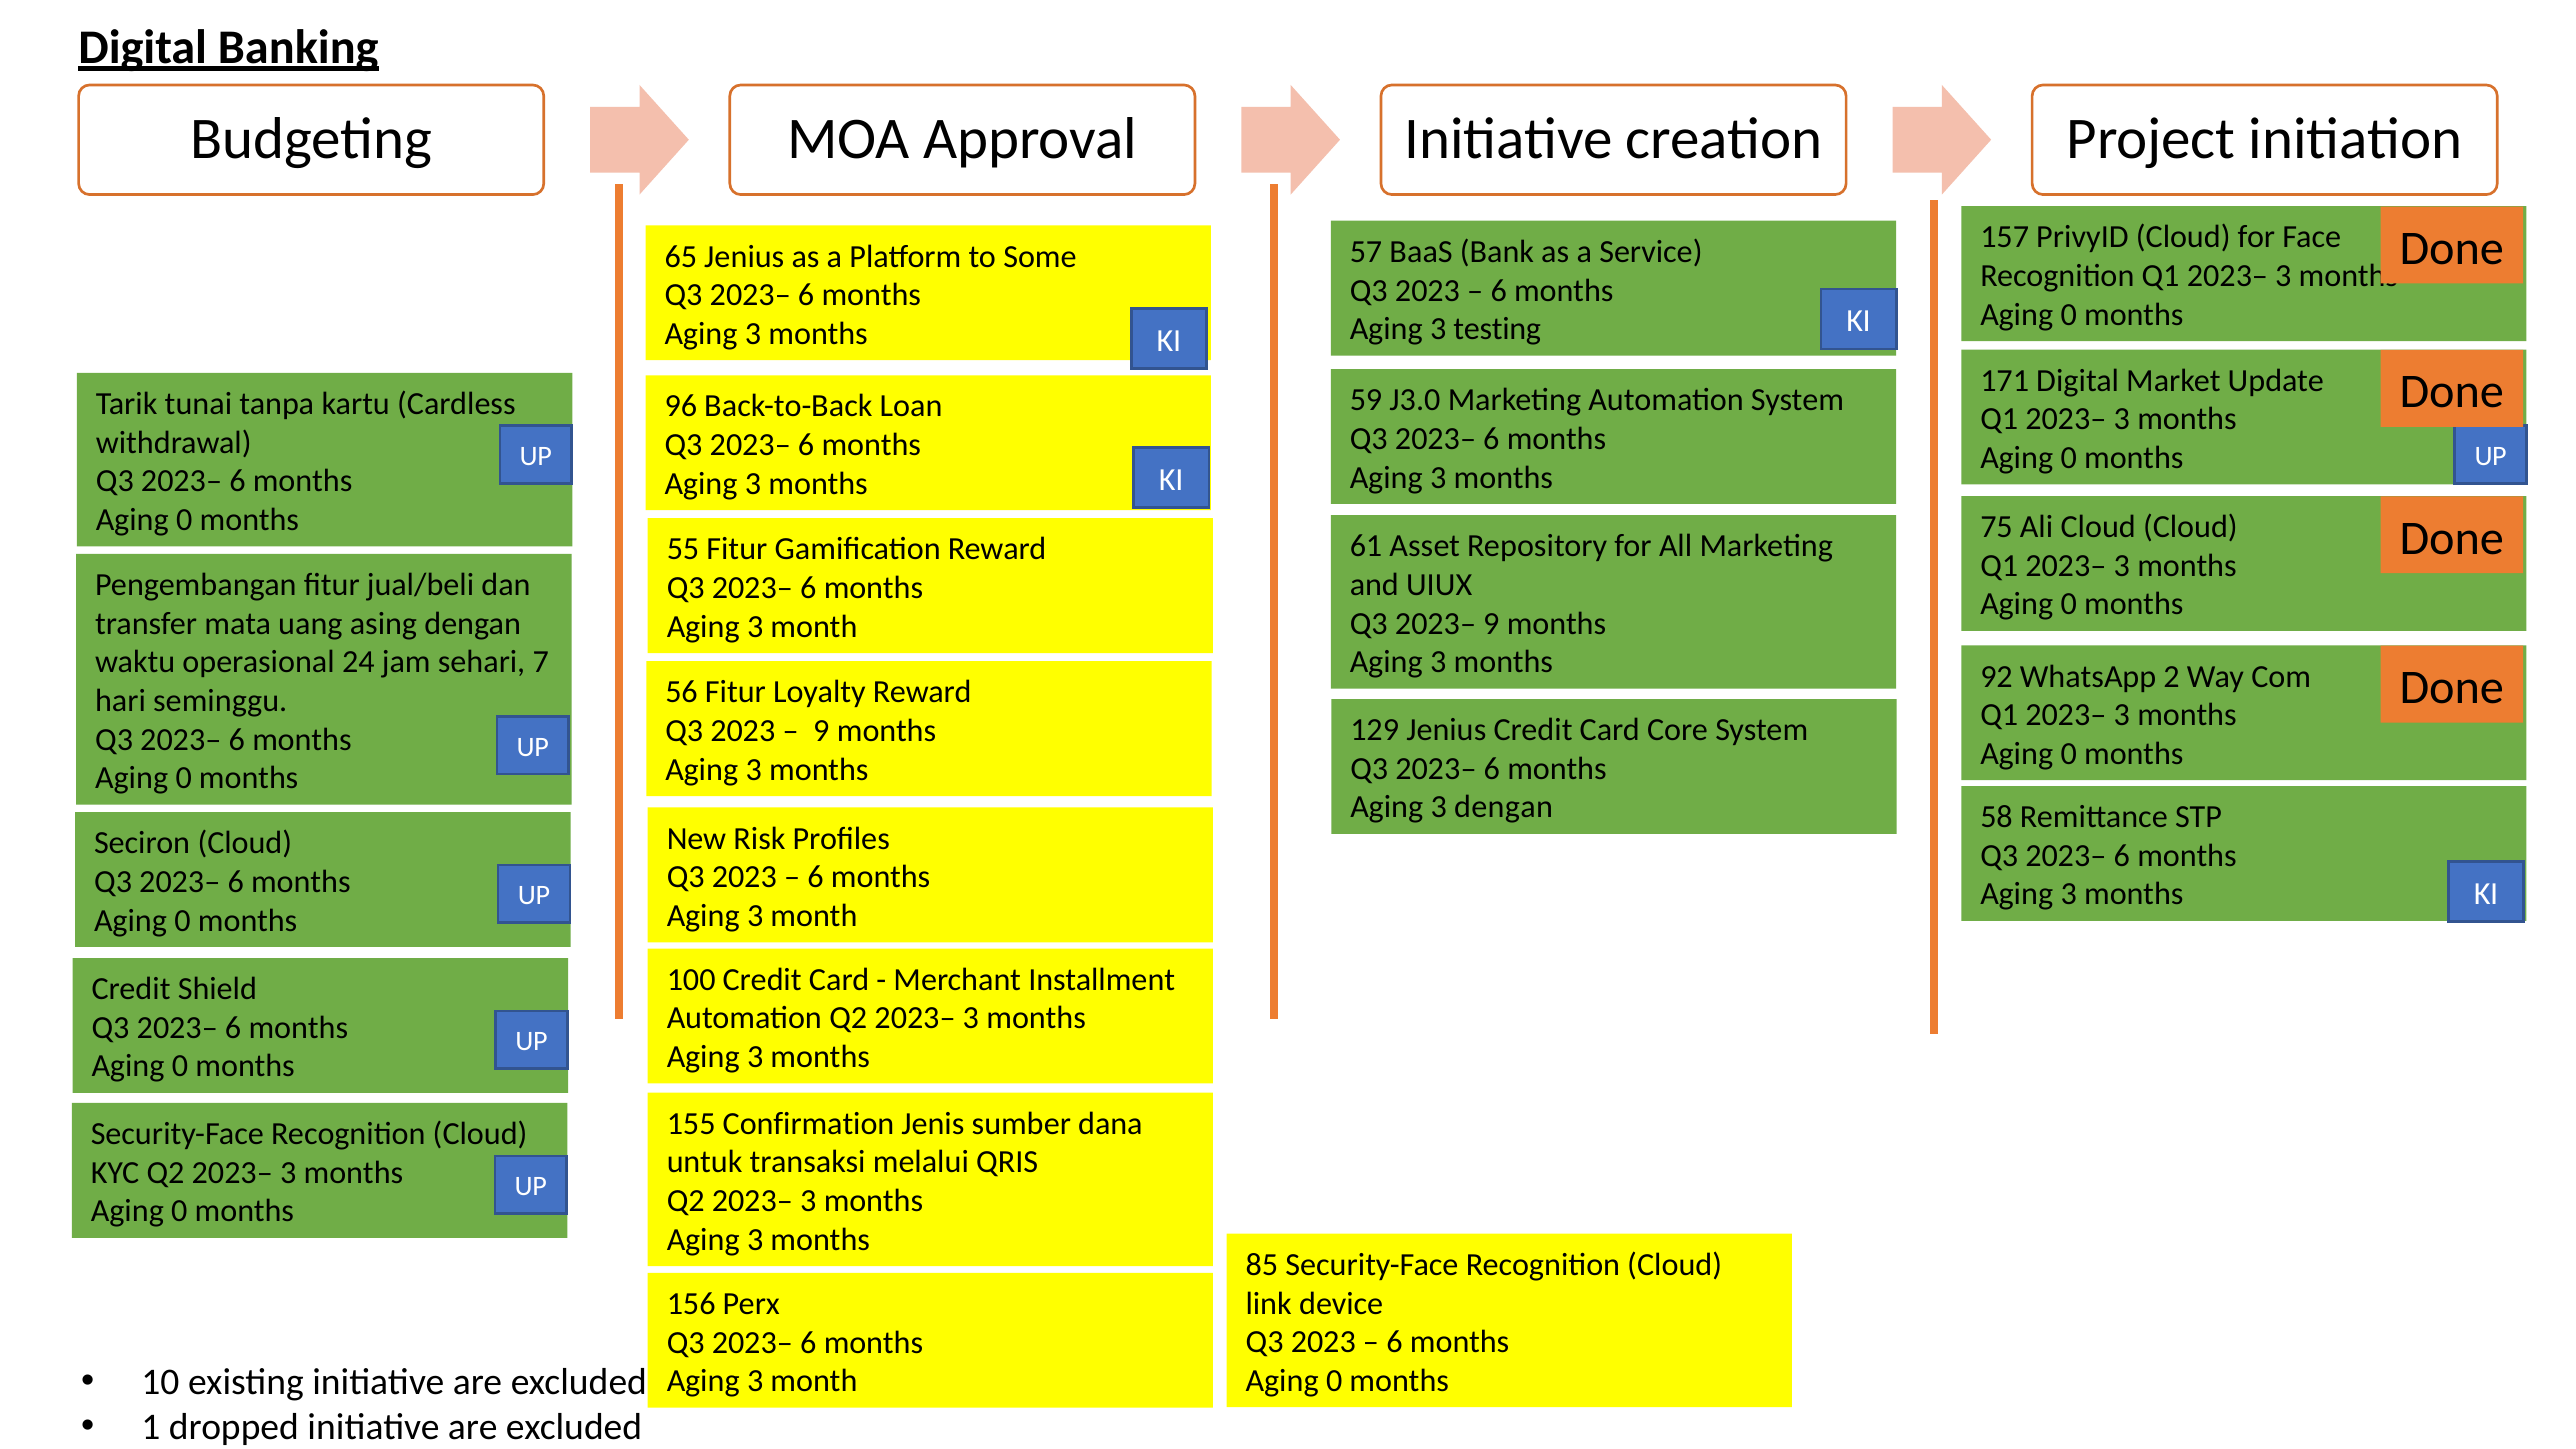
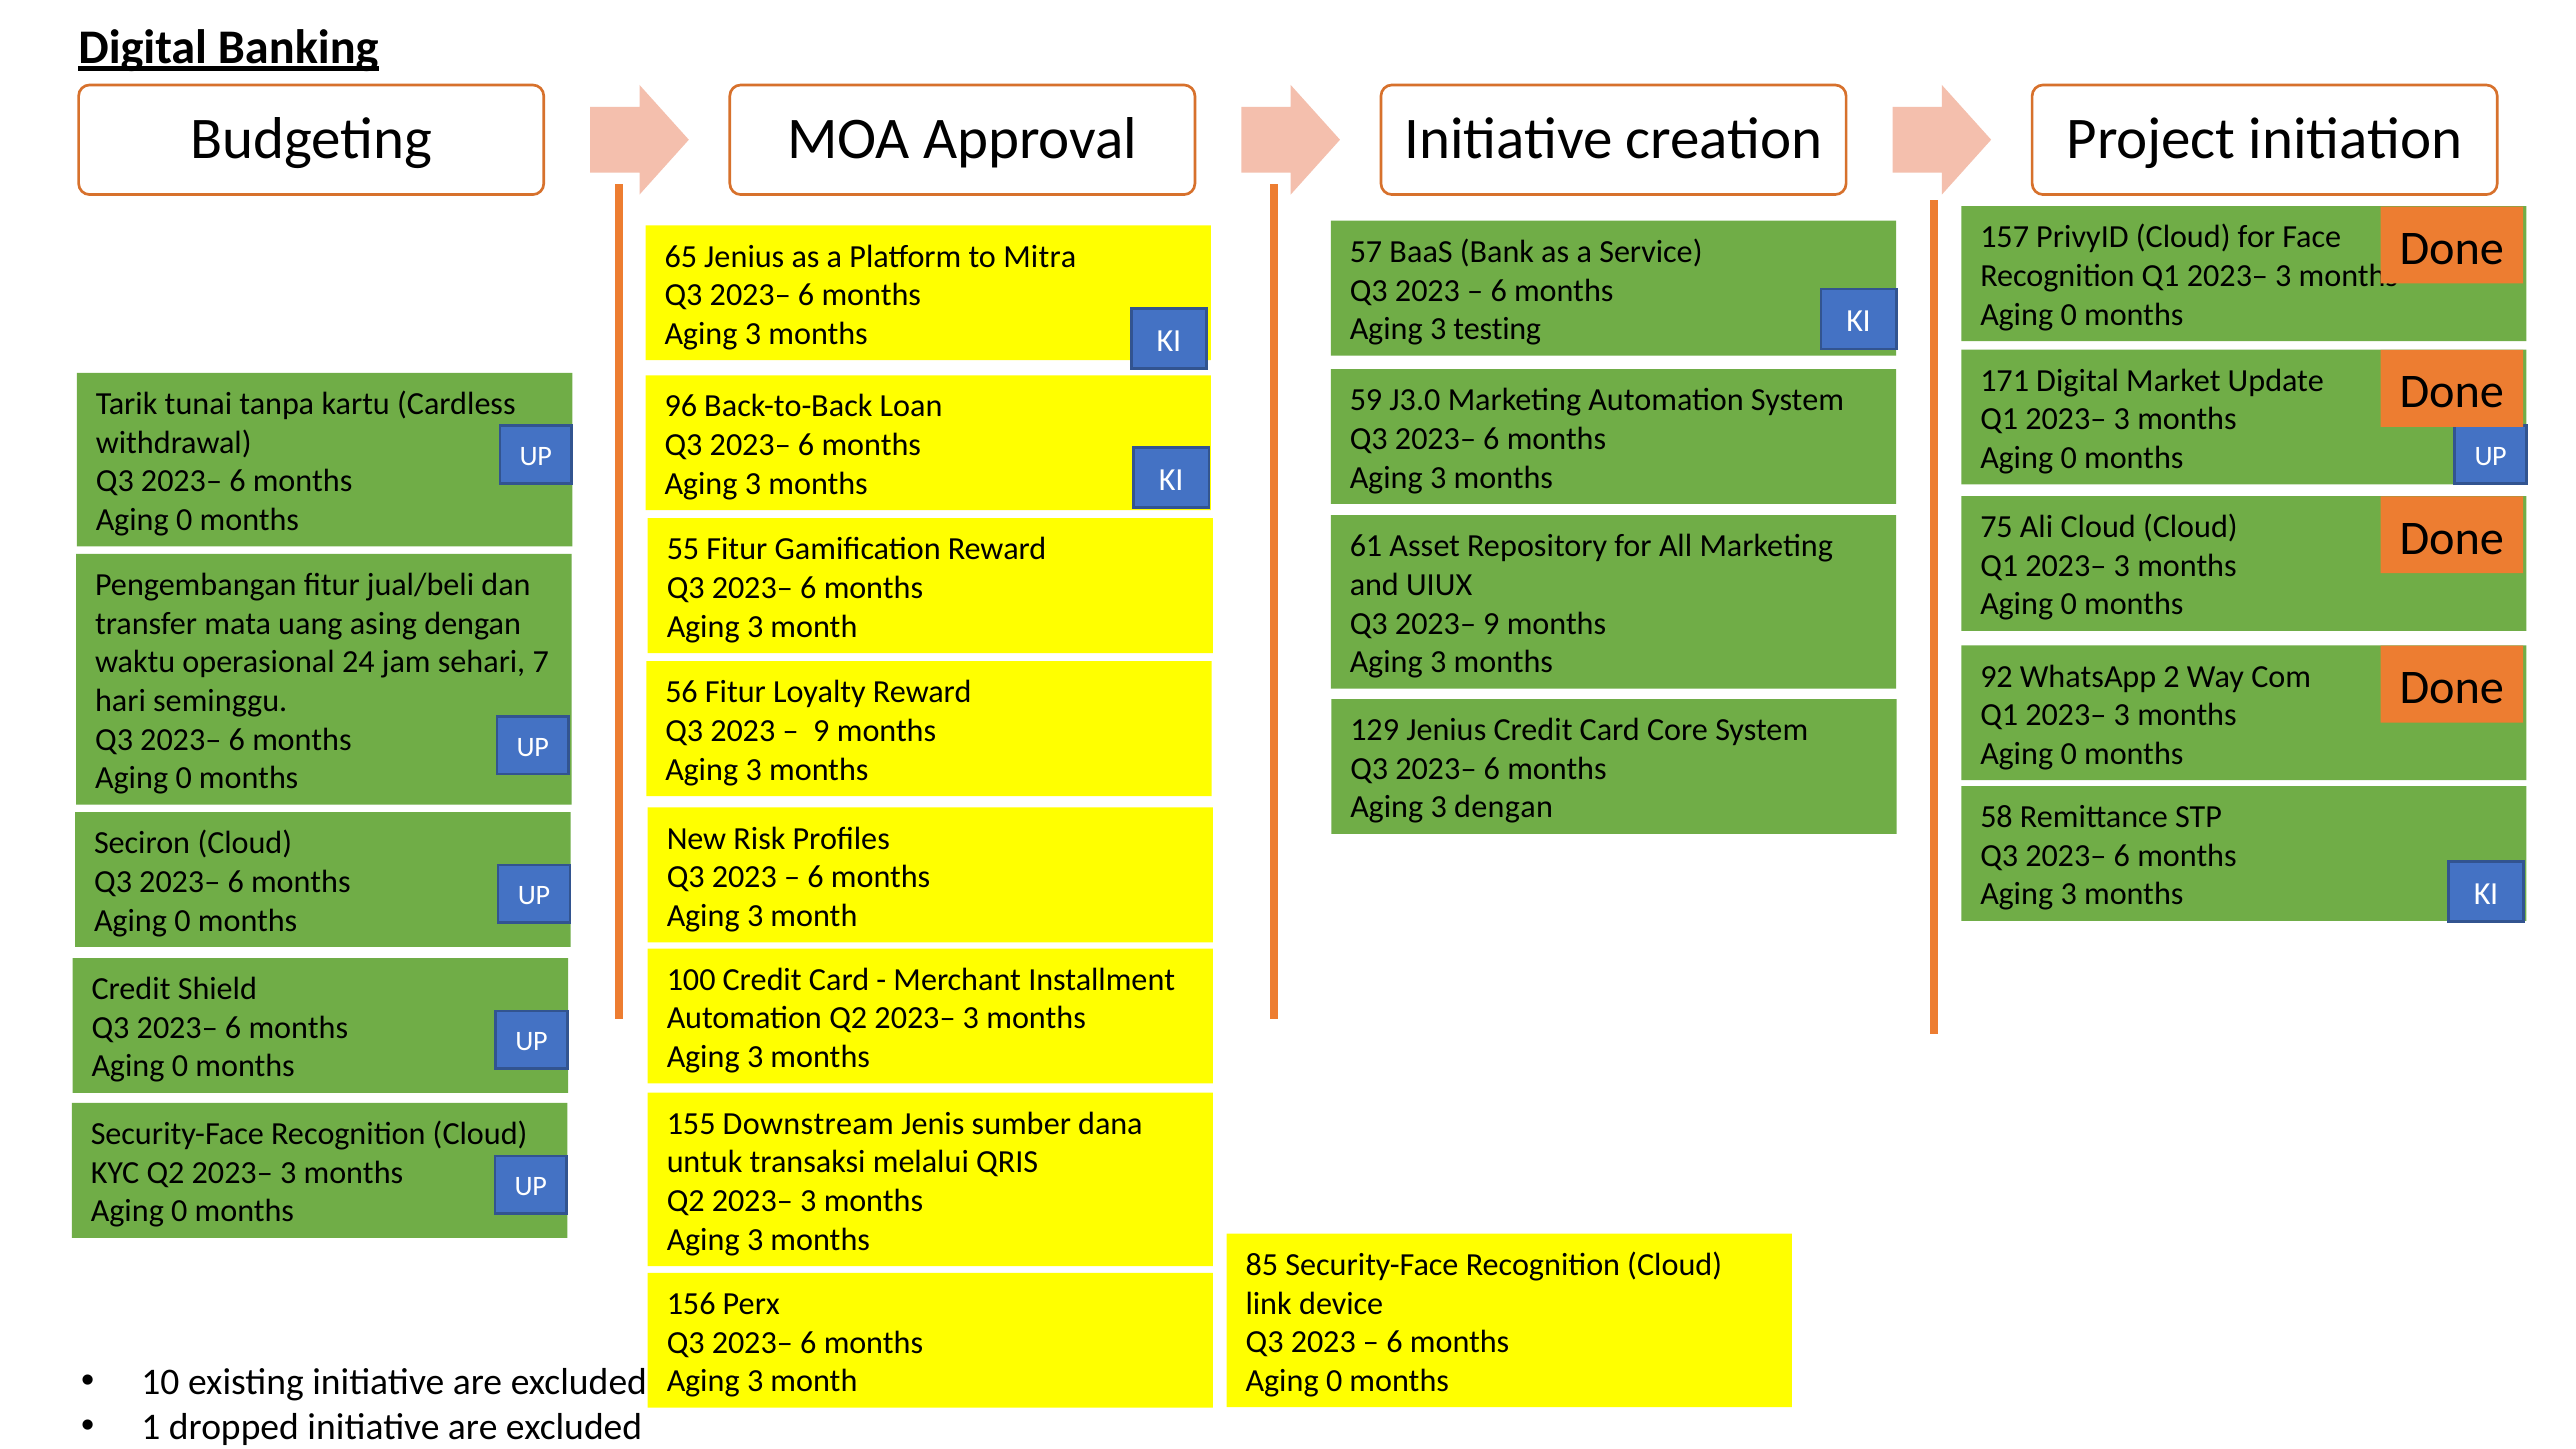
Some: Some -> Mitra (1040, 256)
Confirmation: Confirmation -> Downstream (808, 1124)
